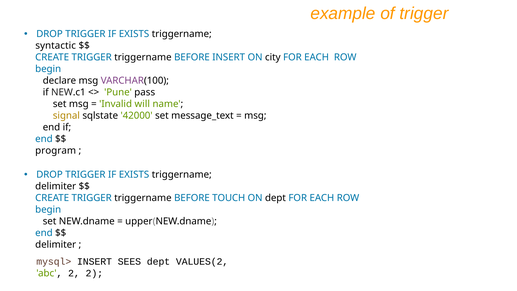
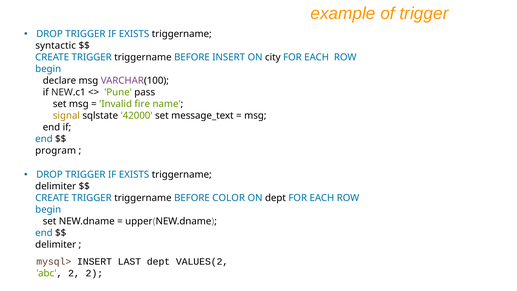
will: will -> fire (142, 104)
TOUCH: TOUCH -> COLOR (229, 198)
SEES: SEES -> LAST (129, 261)
